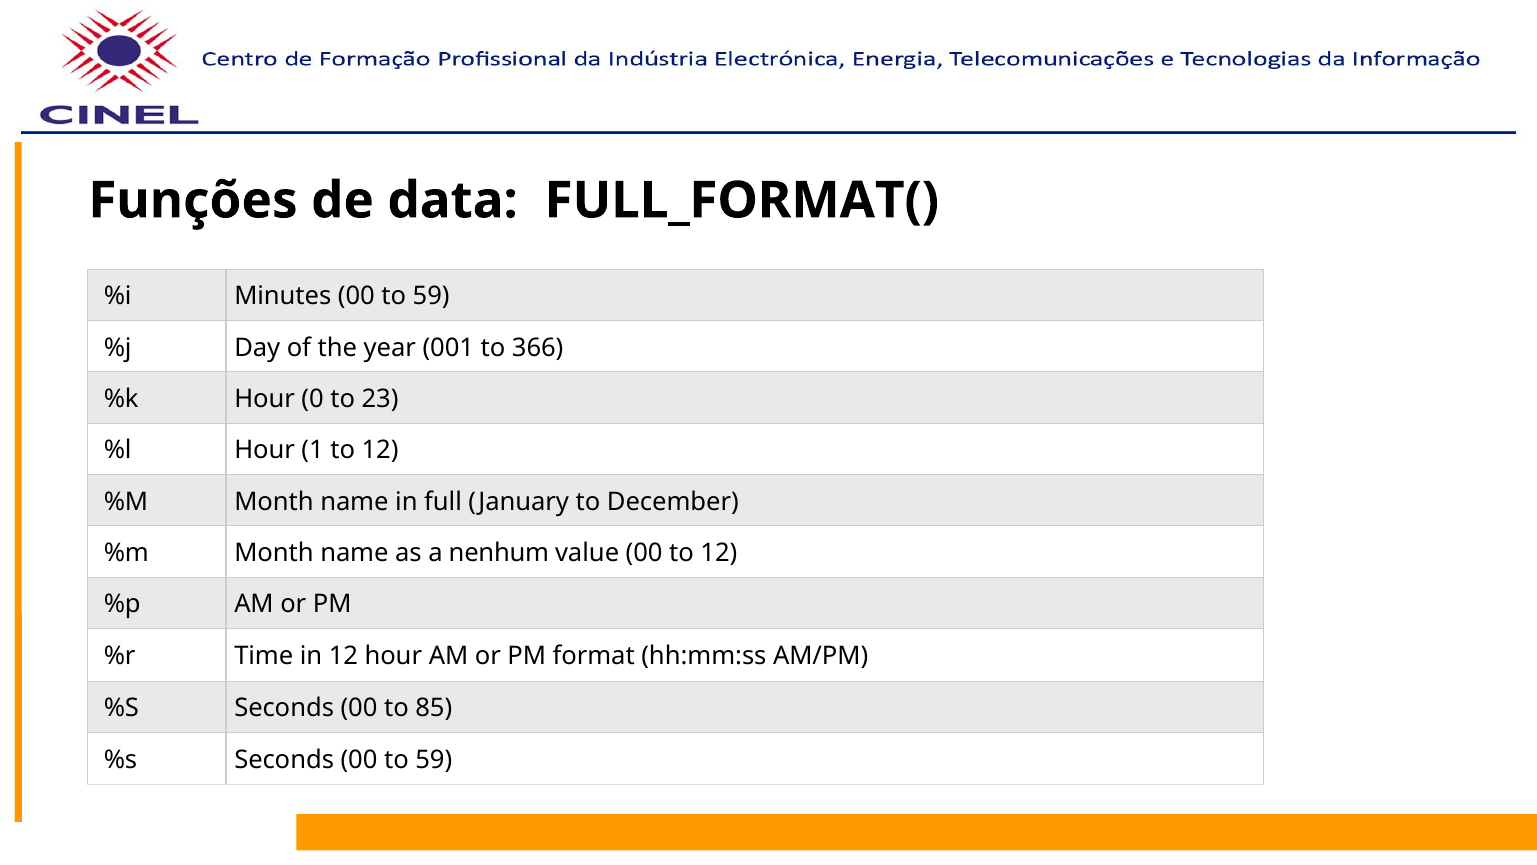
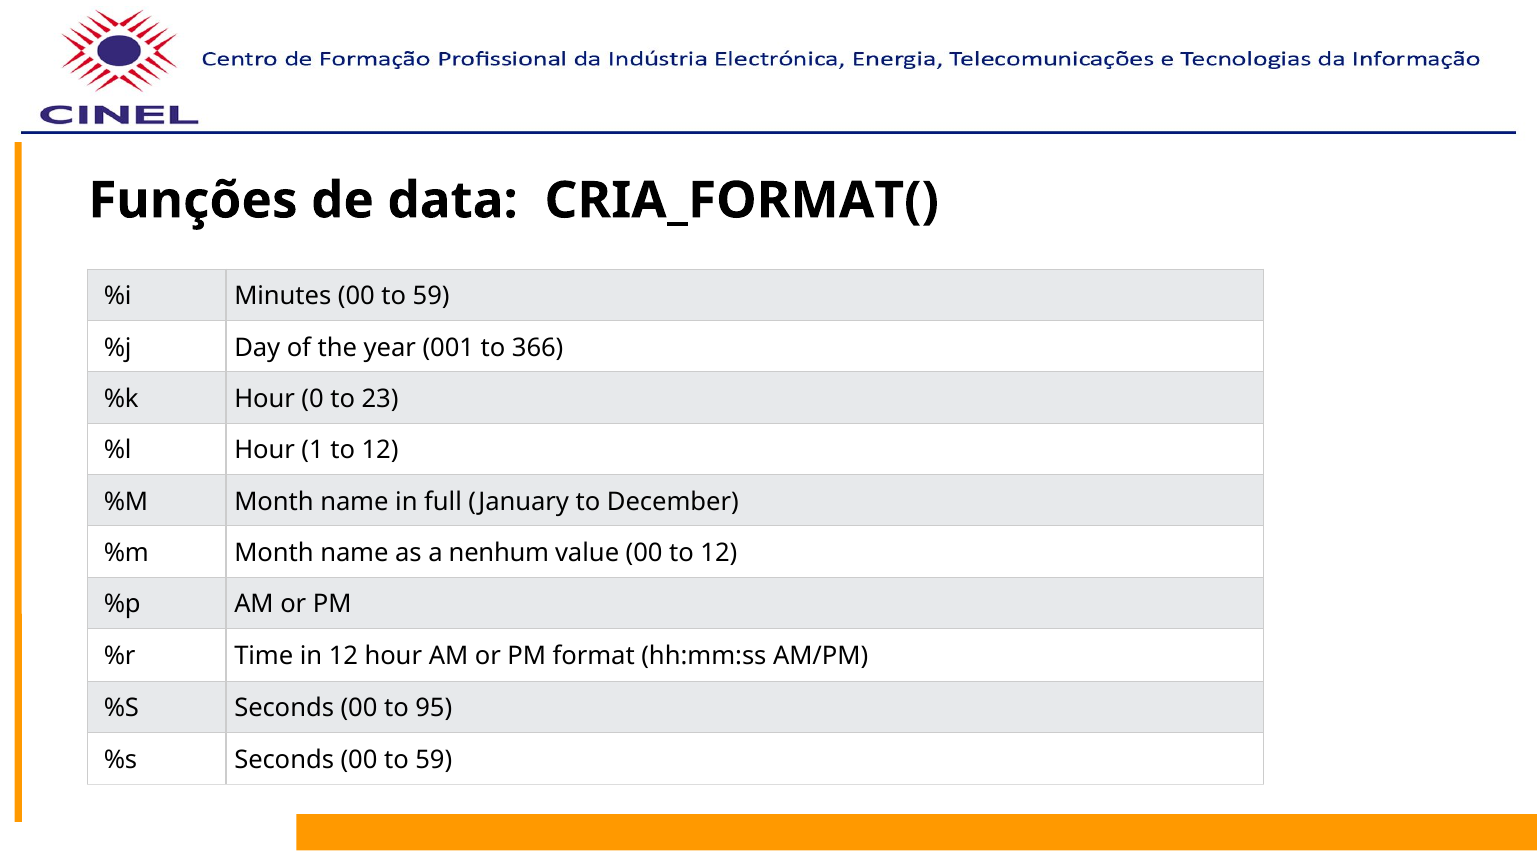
FULL_FORMAT(: FULL_FORMAT( -> CRIA_FORMAT( (742, 200)
85: 85 -> 95 (434, 708)
